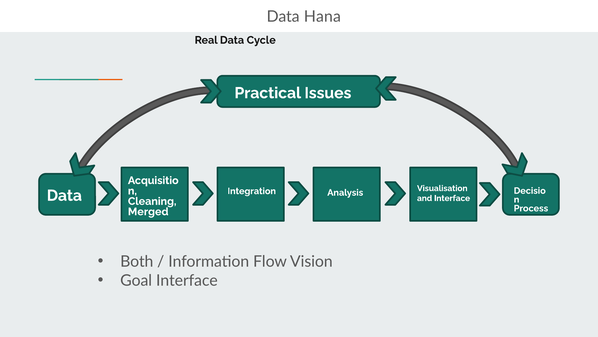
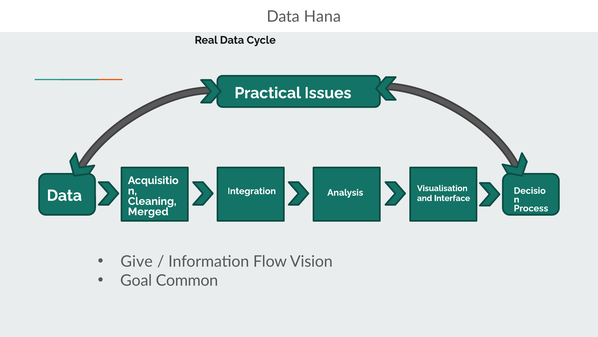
Both: Both -> Give (137, 261)
Goal Interface: Interface -> Common (187, 280)
